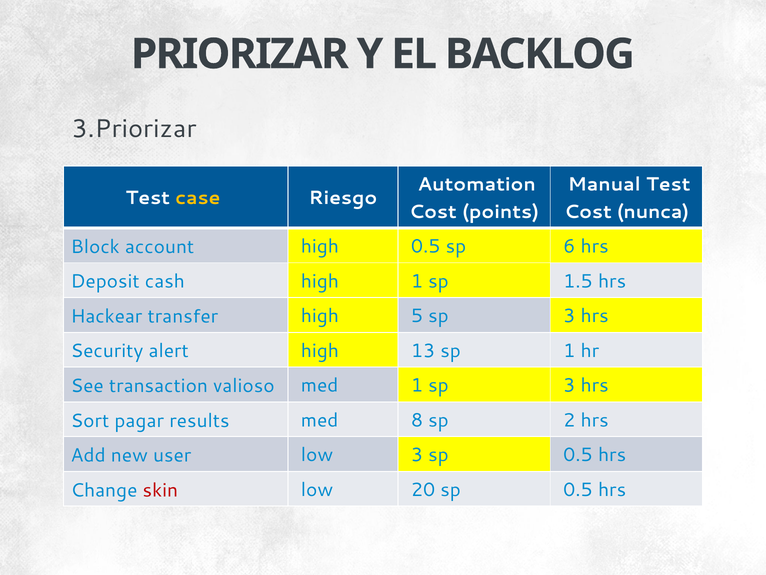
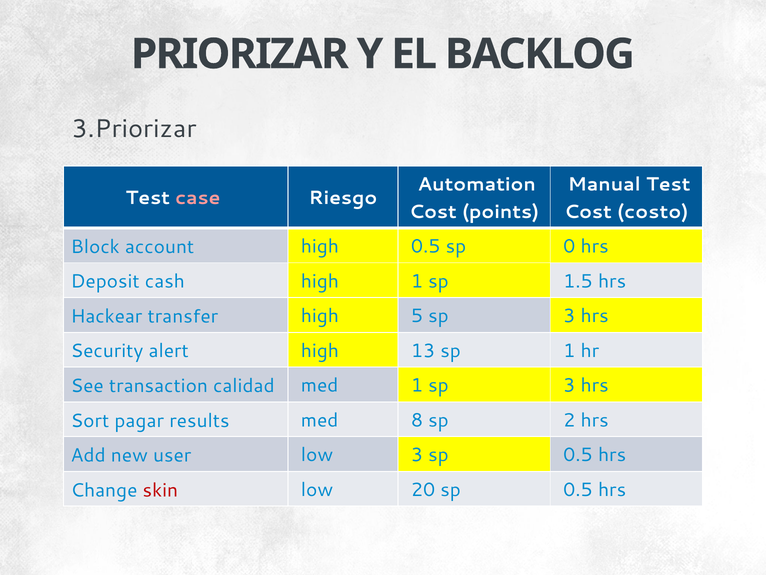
case colour: yellow -> pink (198, 198)
nunca: nunca -> costo (653, 212)
6: 6 -> 0 (569, 246)
valioso: valioso -> calidad (244, 386)
